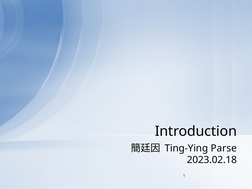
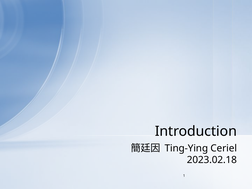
Parse: Parse -> Ceriel (224, 148)
